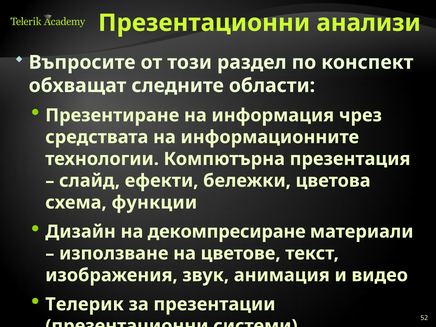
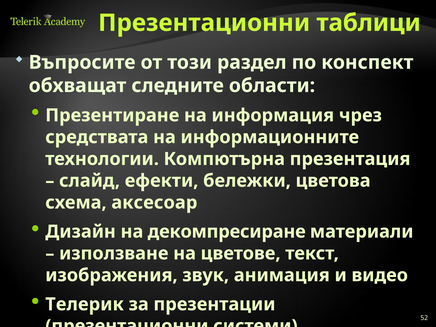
анализи: анализи -> таблици (369, 23)
функции: функции -> аксесоар (154, 203)
